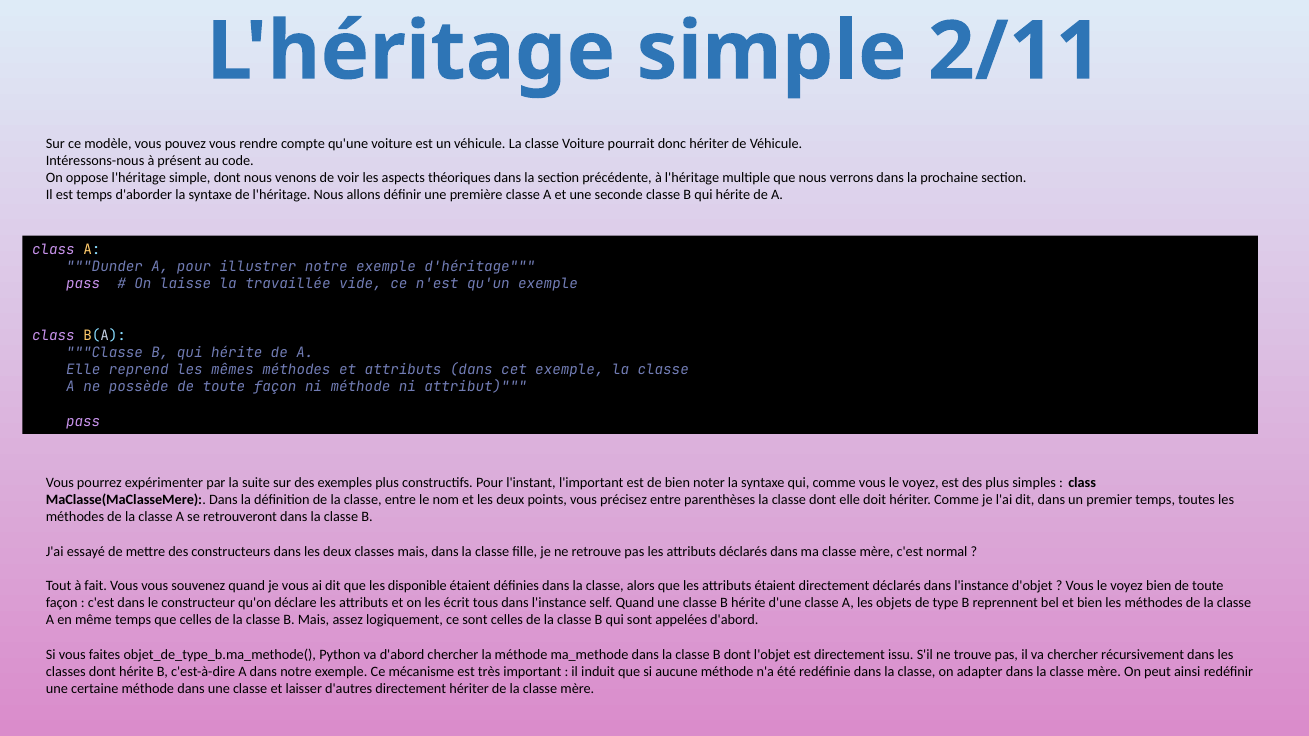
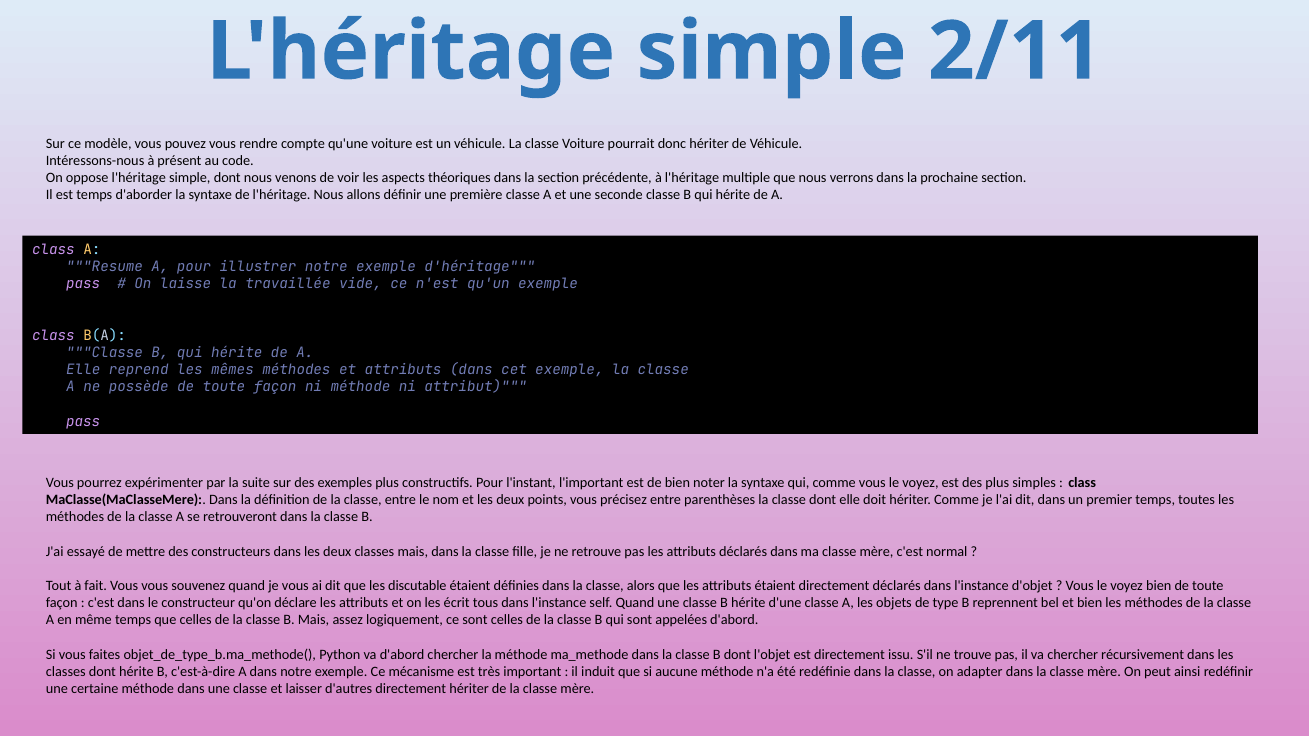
Dunder: Dunder -> Resume (105, 267)
disponible: disponible -> discutable (417, 586)
